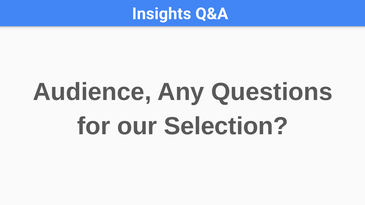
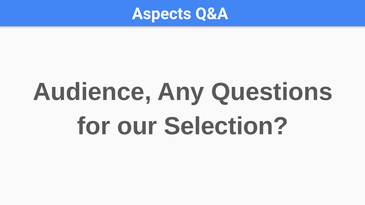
Insights: Insights -> Aspects (162, 14)
